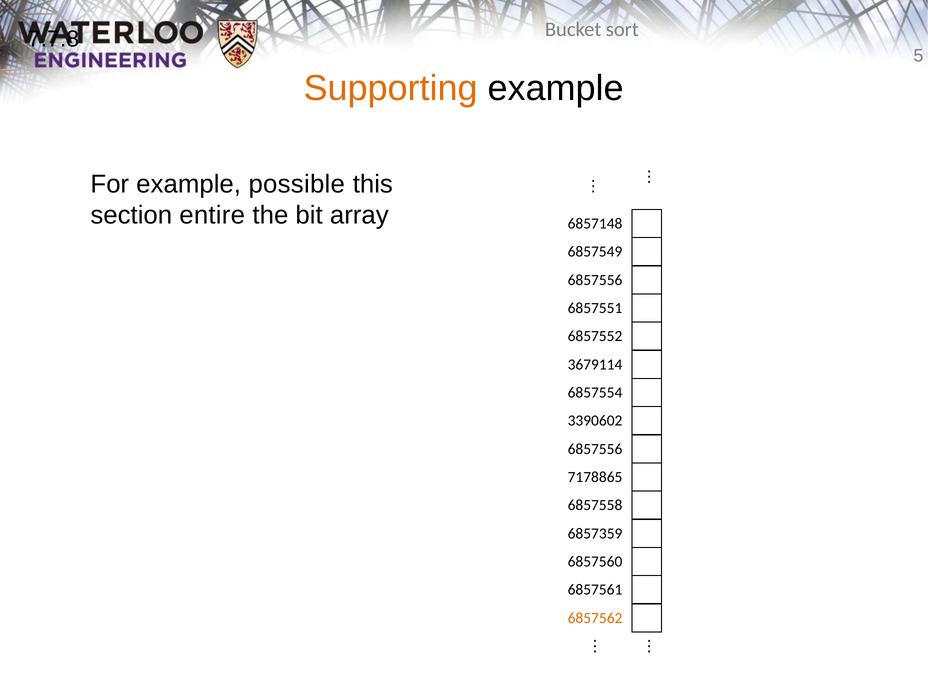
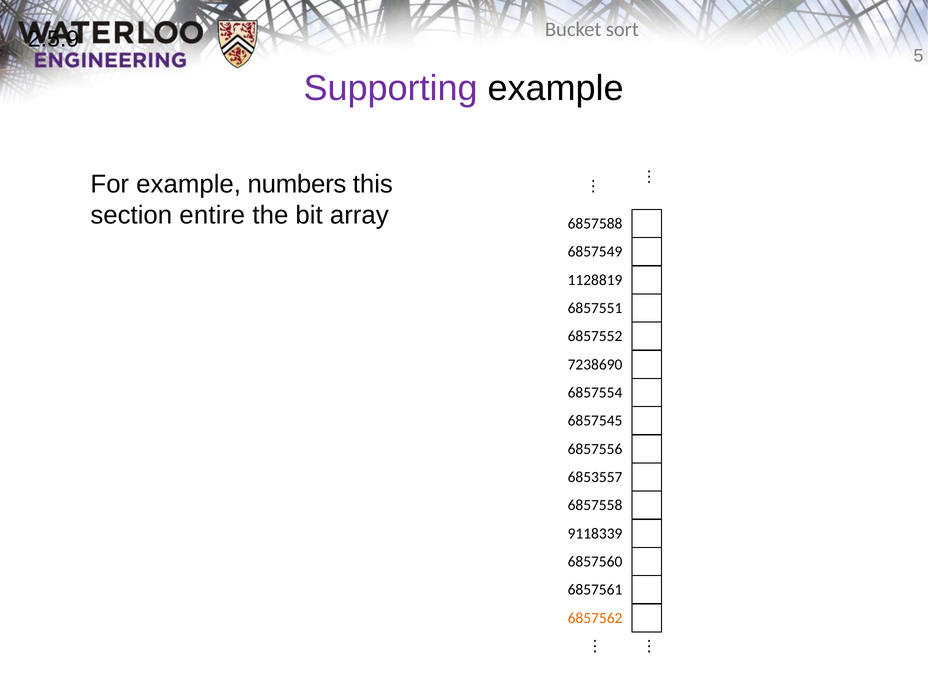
7.7.8: 7.7.8 -> 2.5.9 (53, 39)
Supporting colour: orange -> purple (391, 88)
possible: possible -> numbers (297, 184)
6857148: 6857148 -> 6857588 (595, 224)
6857556: 6857556 -> 1128819 (595, 280)
3679114: 3679114 -> 7238690 (595, 364)
3390602: 3390602 -> 6857545 (595, 421)
7178865: 7178865 -> 6853557 (595, 477)
6857359: 6857359 -> 9118339 (595, 534)
